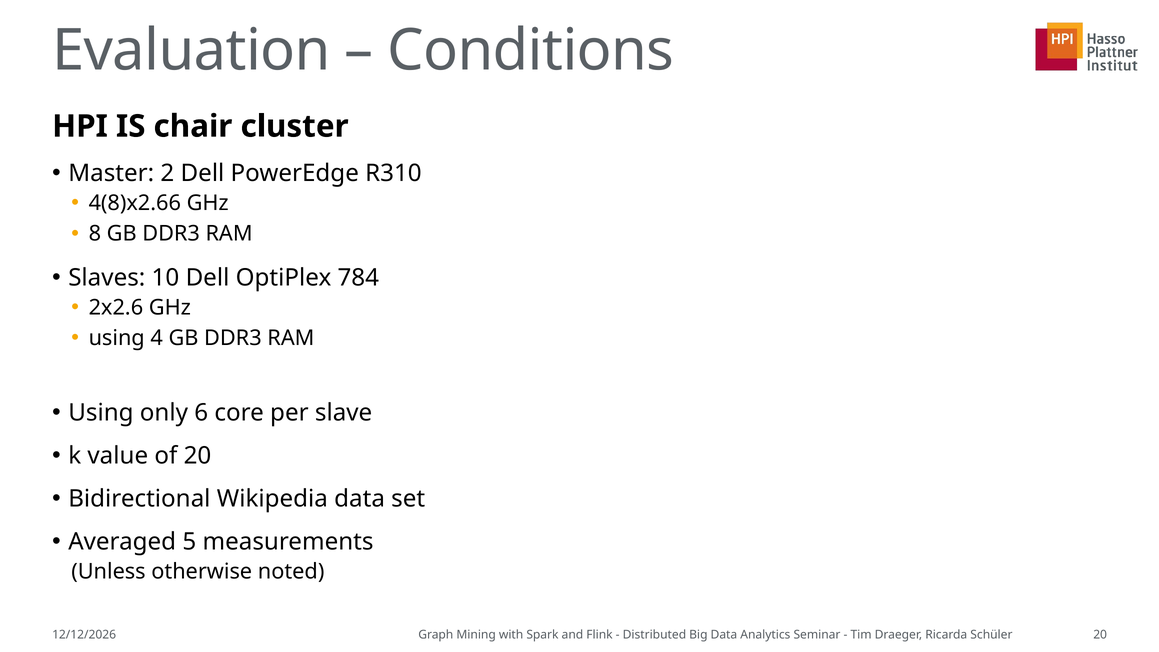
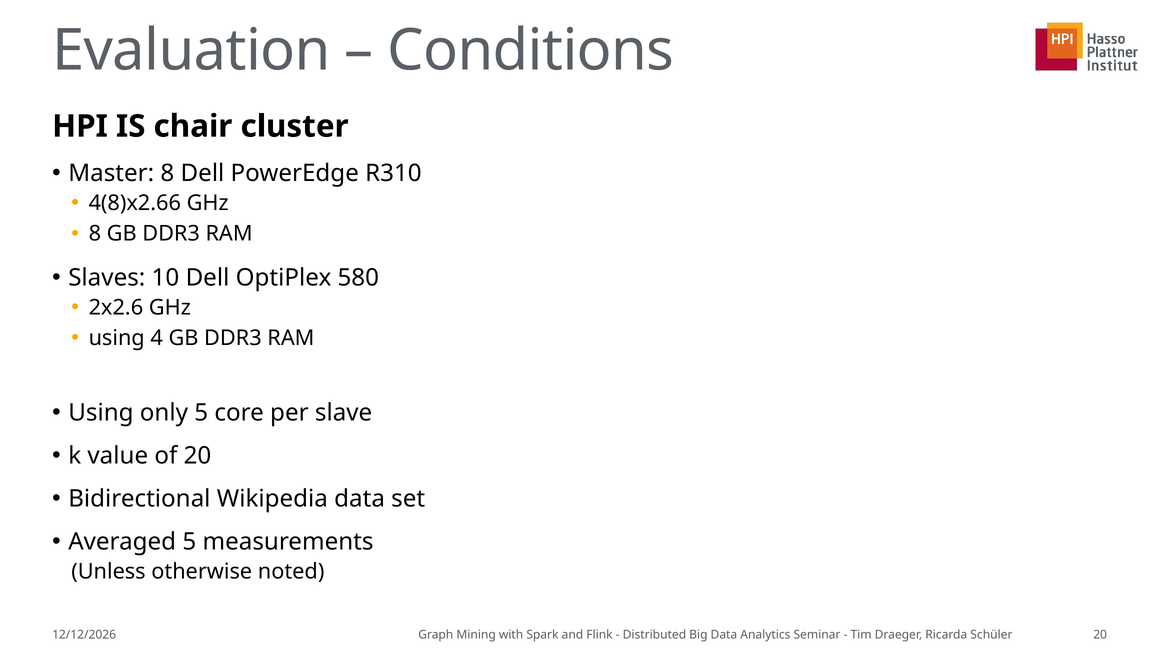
Master 2: 2 -> 8 (167, 173)
784: 784 -> 580 (358, 278)
only 6: 6 -> 5 (201, 413)
